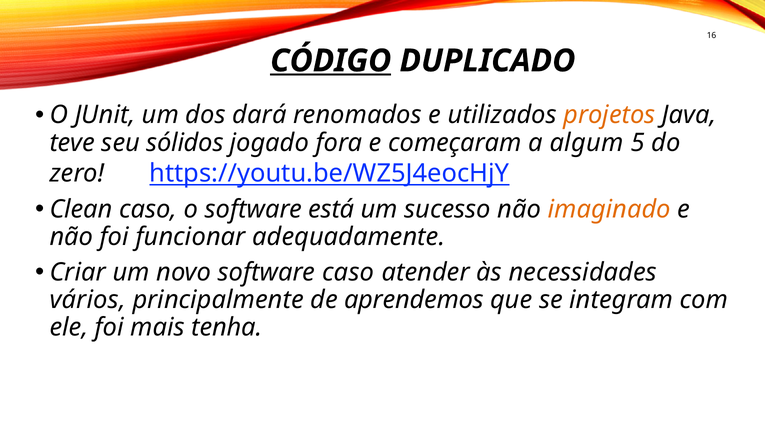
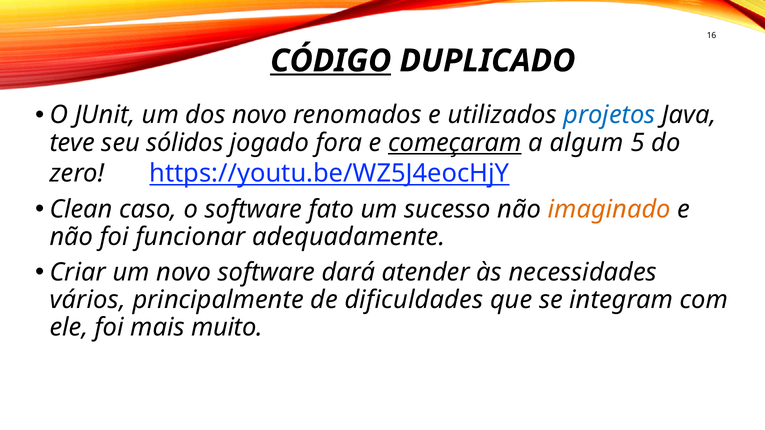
dos dará: dará -> novo (260, 115)
projetos colour: orange -> blue (609, 115)
começaram underline: none -> present (455, 143)
está: está -> fato (331, 209)
software caso: caso -> dará (348, 273)
aprendemos: aprendemos -> dificuldades (414, 300)
tenha: tenha -> muito (227, 328)
